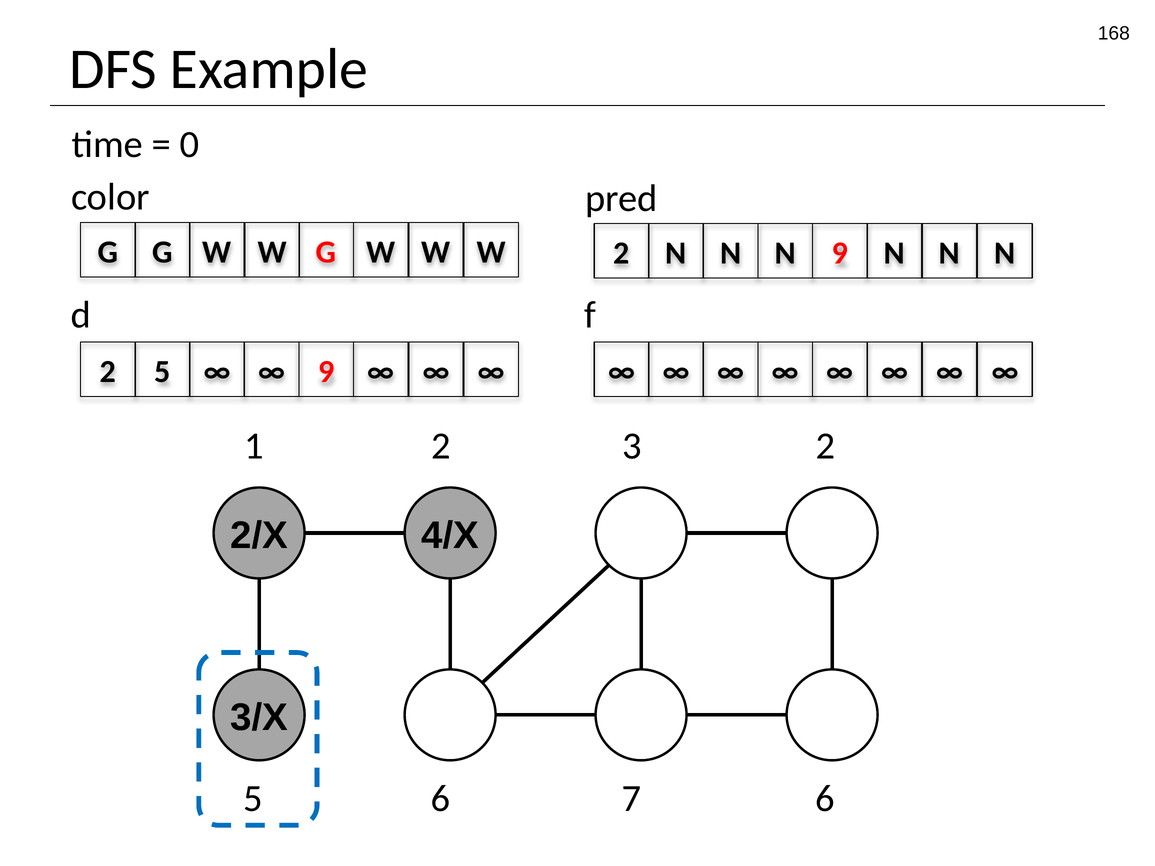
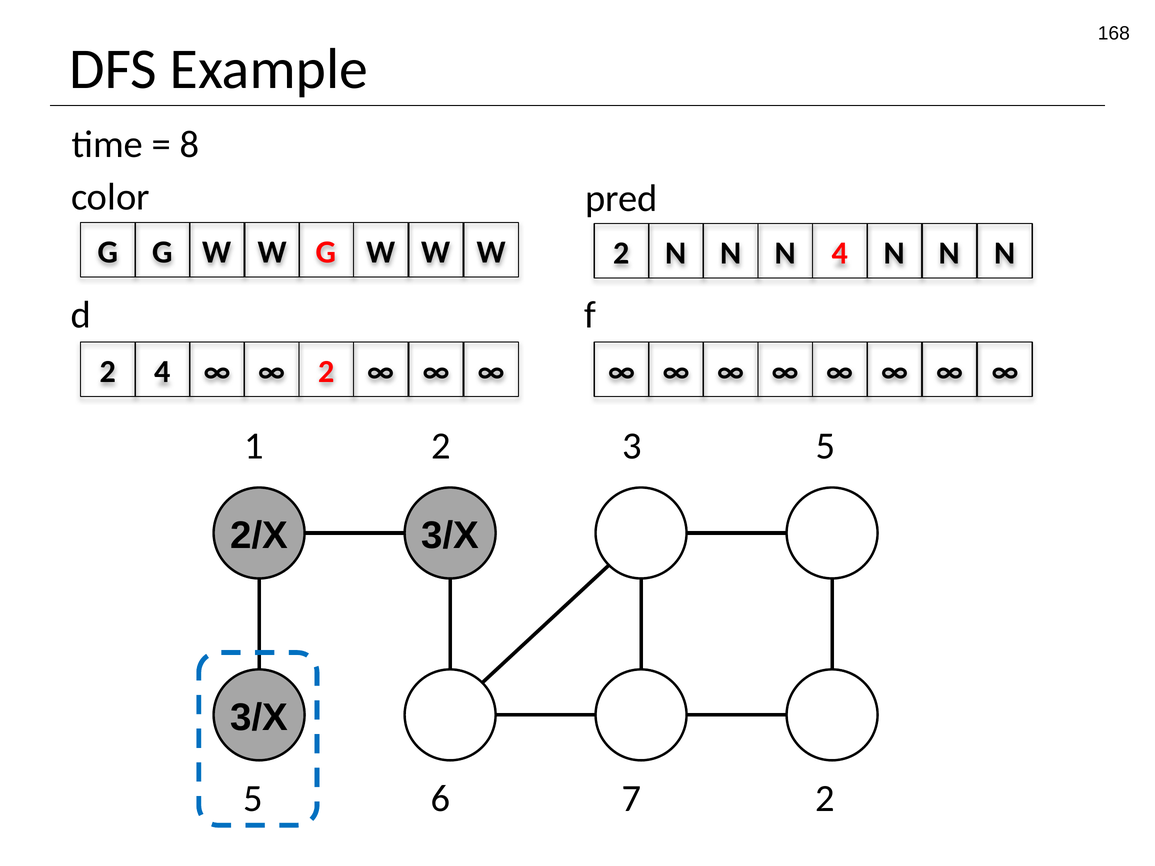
0: 0 -> 8 (189, 145)
N 9: 9 -> 4 (840, 253)
2 5: 5 -> 4 (162, 372)
9: 9 -> 2 (326, 372)
3 2: 2 -> 5 (825, 446)
2/X 4/X: 4/X -> 3/X (450, 536)
7 6: 6 -> 2 (825, 799)
